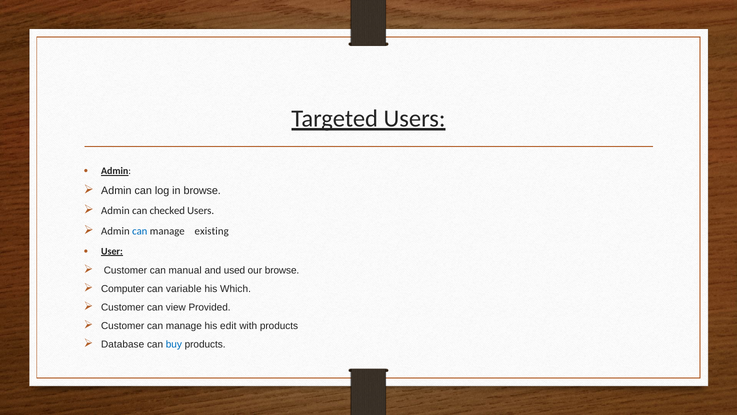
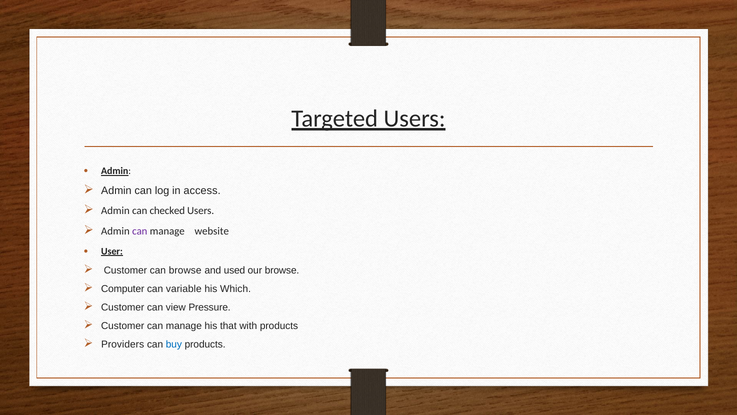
in browse: browse -> access (202, 191)
can colour: blue -> purple (140, 231)
existing: existing -> website (212, 231)
can manual: manual -> browse (185, 270)
Provided: Provided -> Pressure (210, 307)
edit: edit -> that (228, 326)
Database: Database -> Providers (123, 344)
